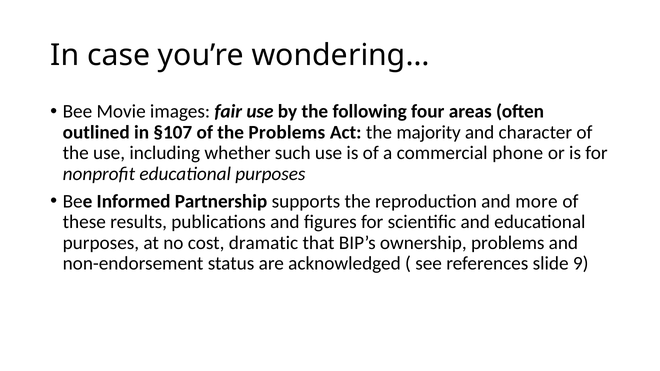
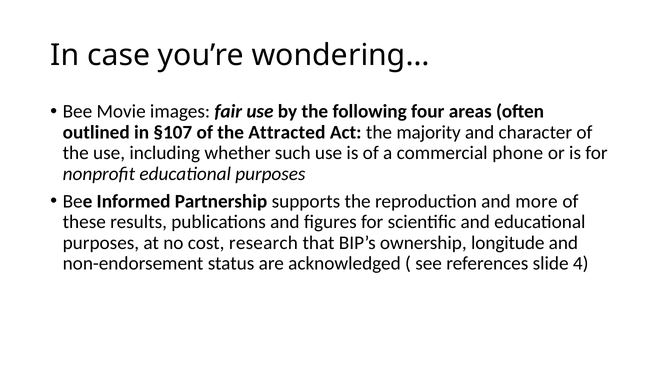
the Problems: Problems -> Attracted (287, 132)
dramatic: dramatic -> research (263, 243)
ownership problems: problems -> longitude (508, 243)
9: 9 -> 4 (581, 264)
